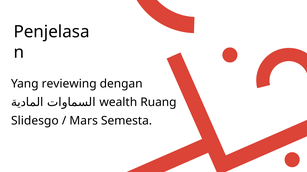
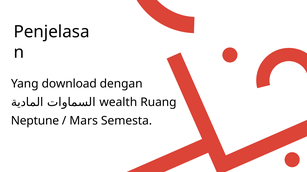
reviewing: reviewing -> download (69, 84)
Slidesgo: Slidesgo -> Neptune (35, 121)
